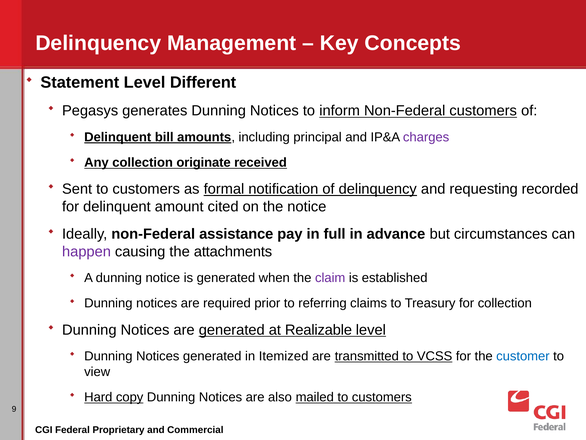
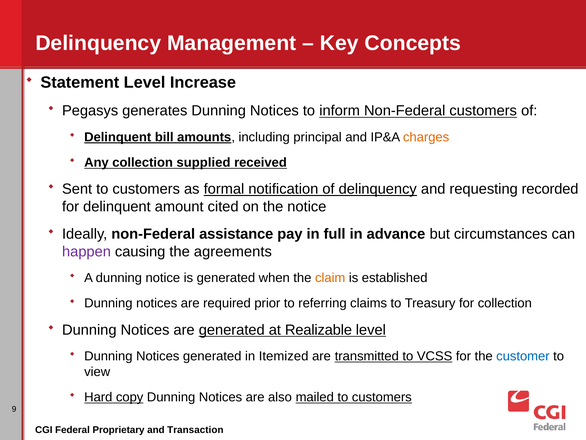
Different: Different -> Increase (203, 82)
charges colour: purple -> orange (426, 137)
originate: originate -> supplied (203, 162)
attachments: attachments -> agreements (233, 251)
claim colour: purple -> orange (330, 278)
Commercial: Commercial -> Transaction (195, 429)
